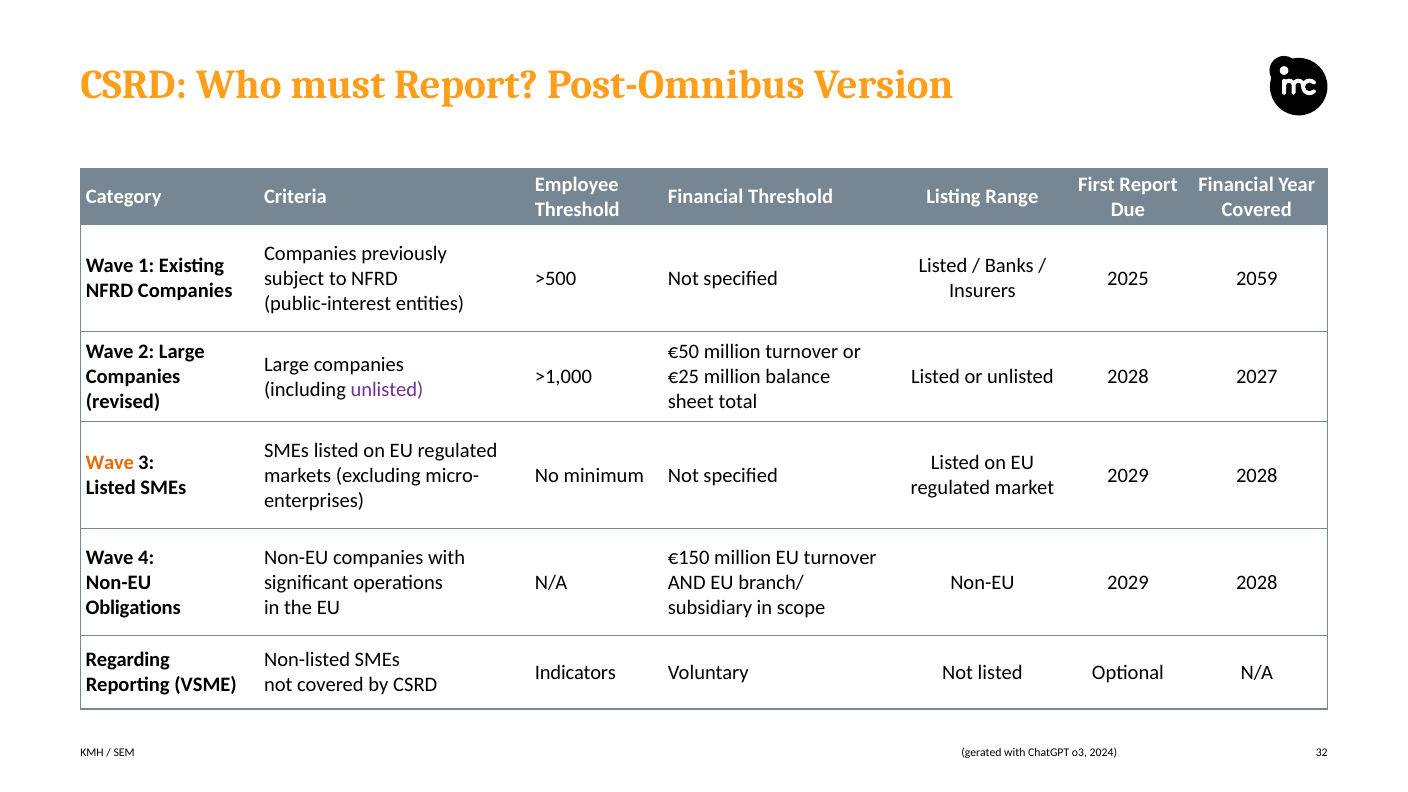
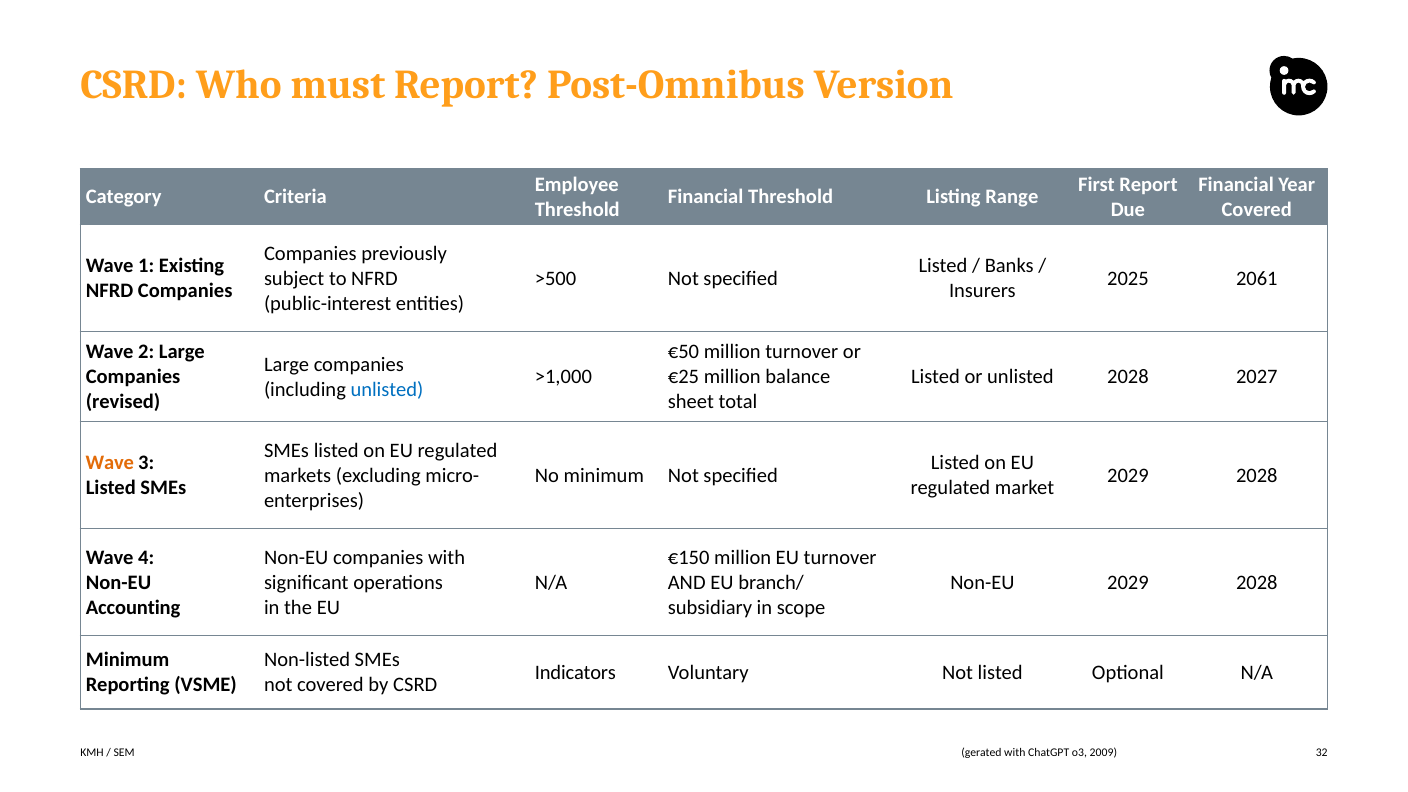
2059: 2059 -> 2061 (1257, 278)
unlisted colour: purple -> blue (387, 389)
Obligations: Obligations -> Accounting (133, 607)
Regarding: Regarding -> Minimum (128, 660)
2024: 2024 -> 2009 (1103, 753)
